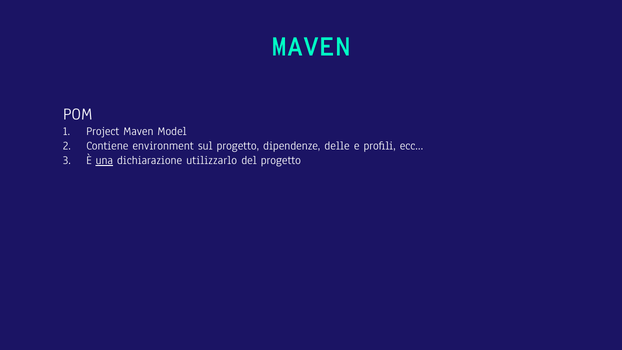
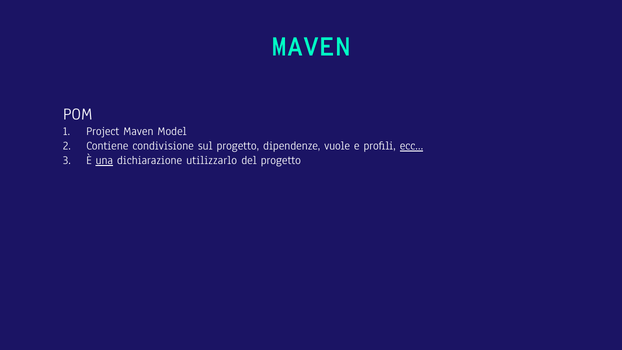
environment: environment -> condivisione (163, 146)
delle: delle -> vuole (337, 146)
ecc… underline: none -> present (411, 146)
